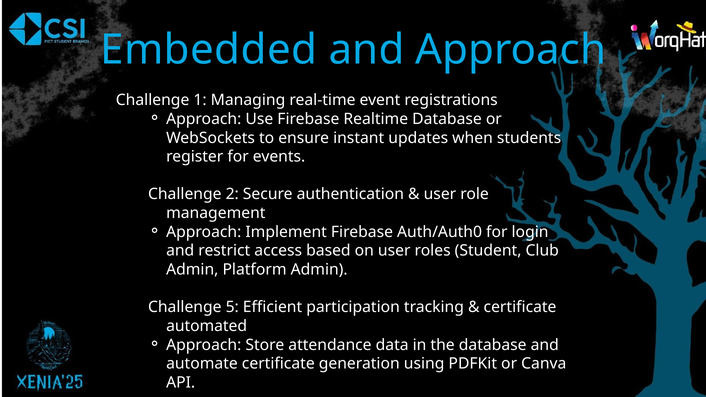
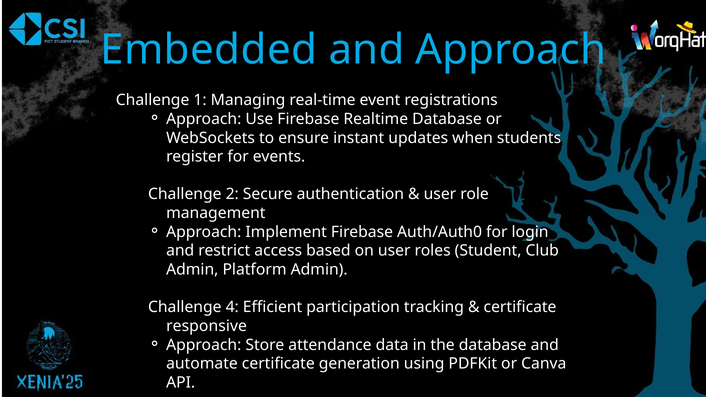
5: 5 -> 4 (232, 307)
automated: automated -> responsive (207, 326)
